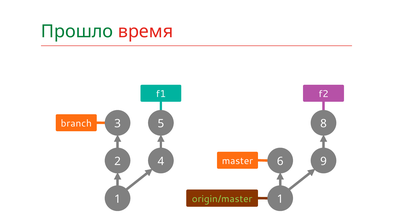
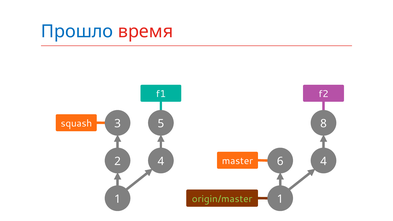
Прошло colour: green -> blue (77, 31)
branch: branch -> squash (76, 123)
master 9: 9 -> 4 (323, 161)
